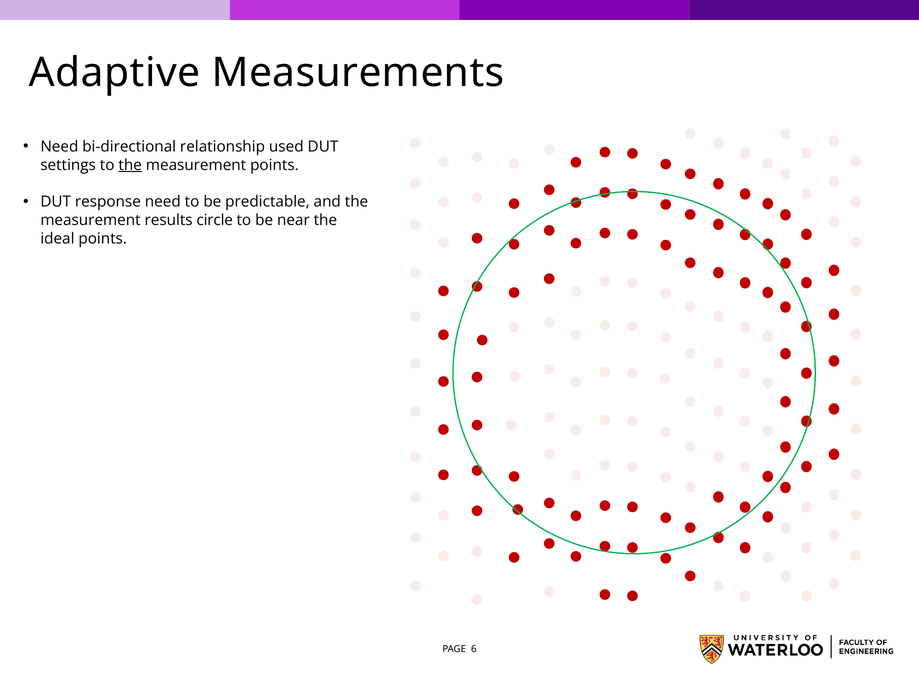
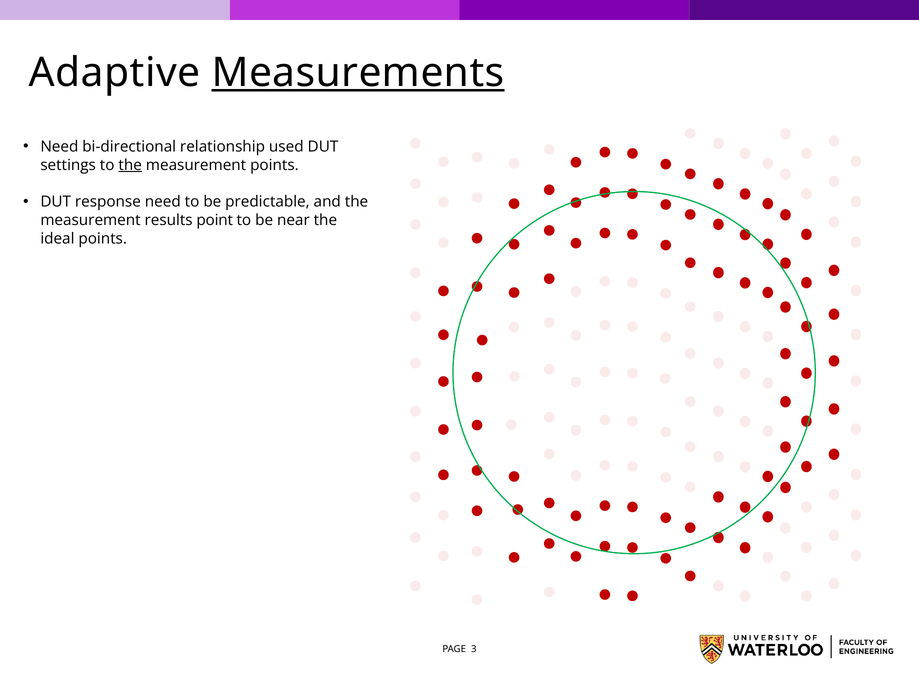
Measurements underline: none -> present (358, 73)
circle: circle -> point (215, 220)
6: 6 -> 3 (474, 649)
